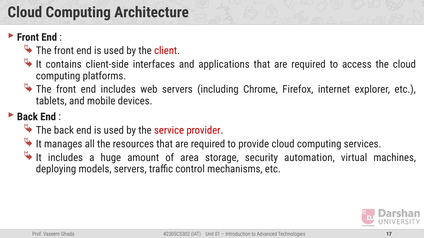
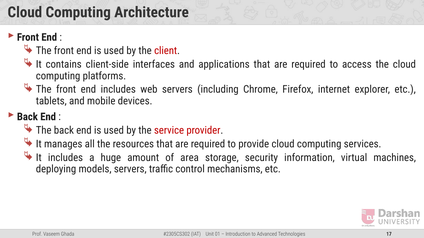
automation: automation -> information (309, 158)
